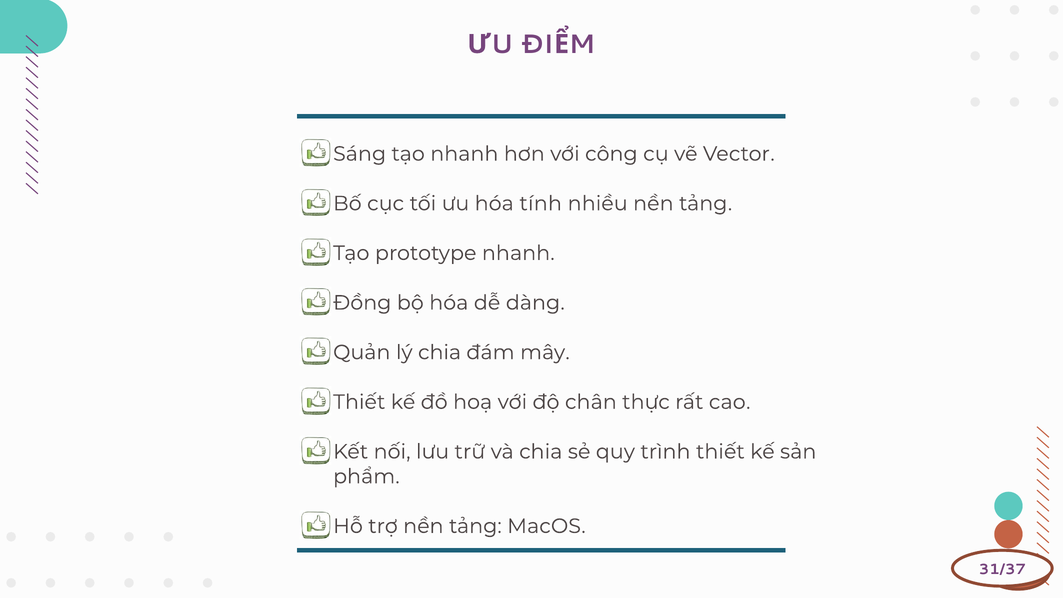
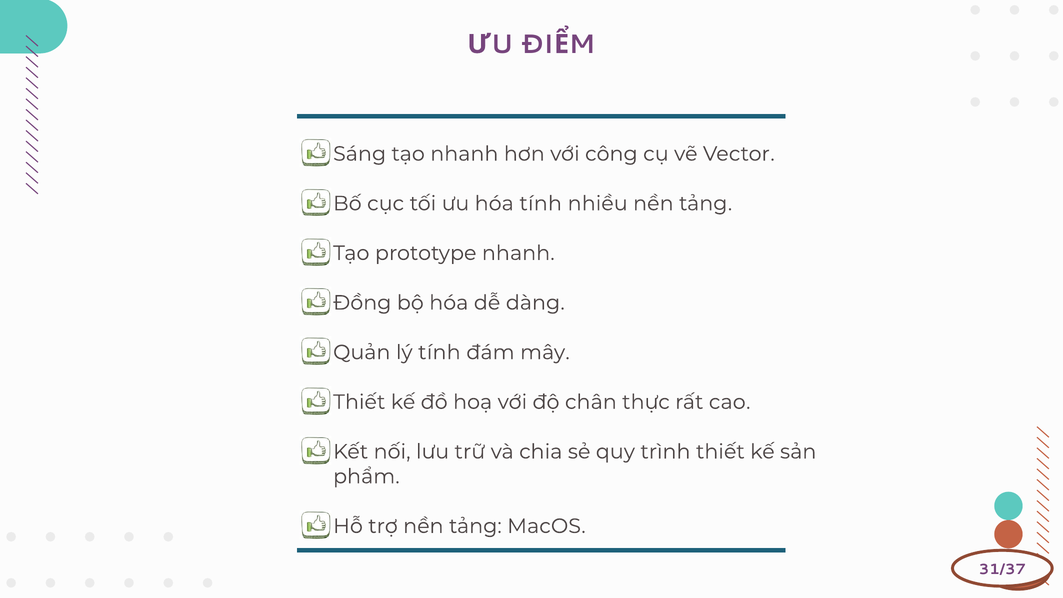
lý chia: chia -> tính (439, 352)
